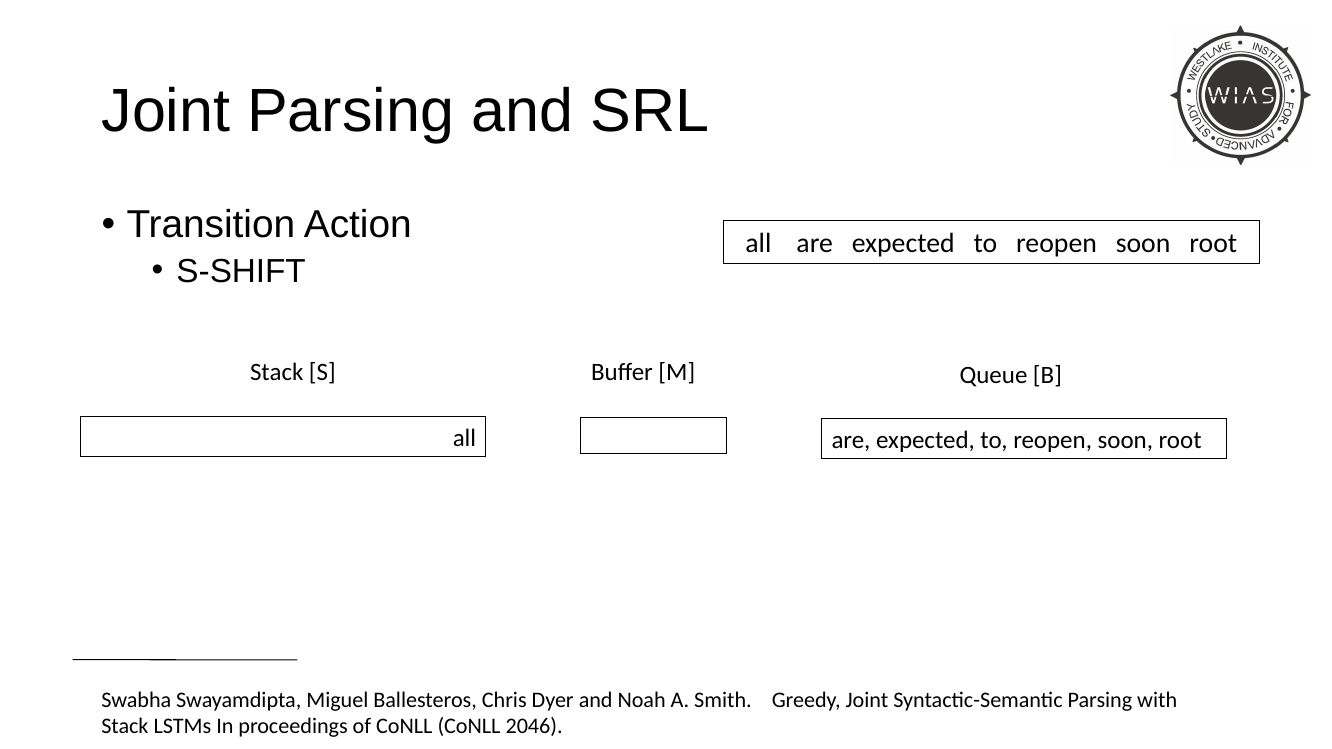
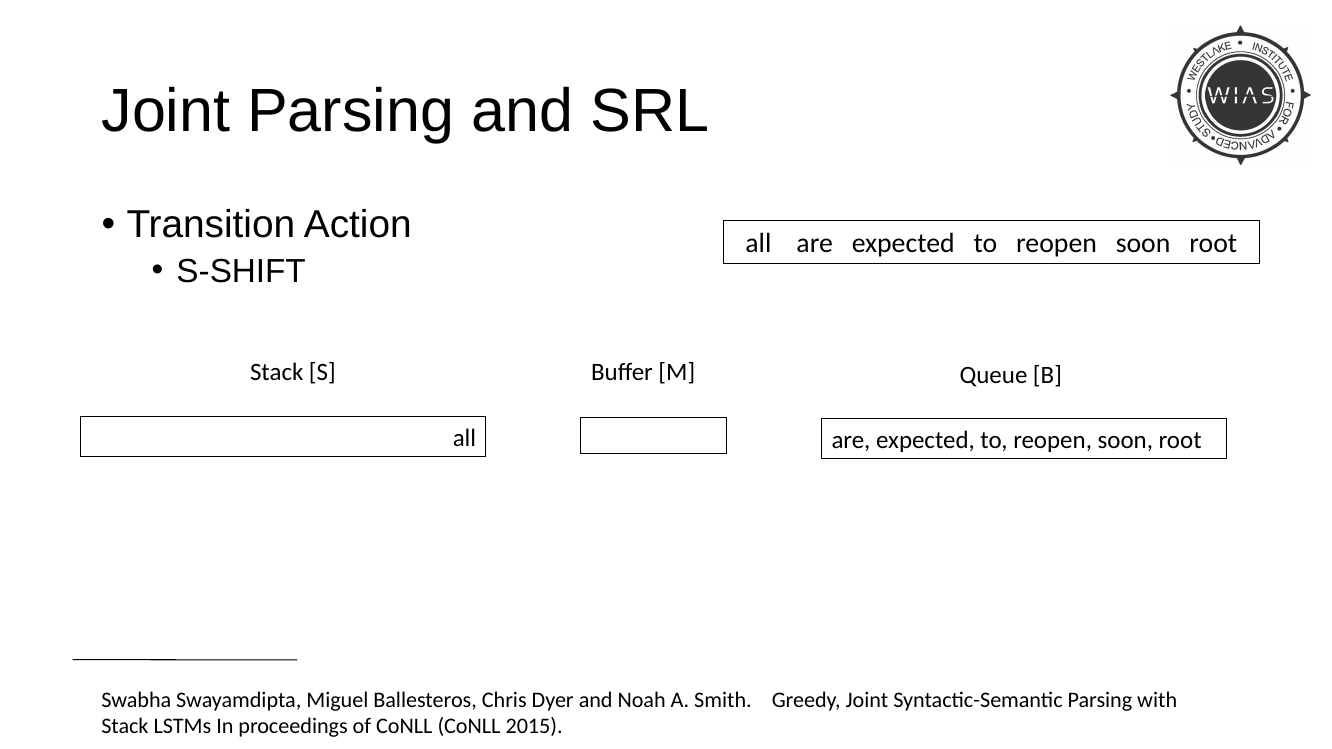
2046: 2046 -> 2015 (534, 727)
